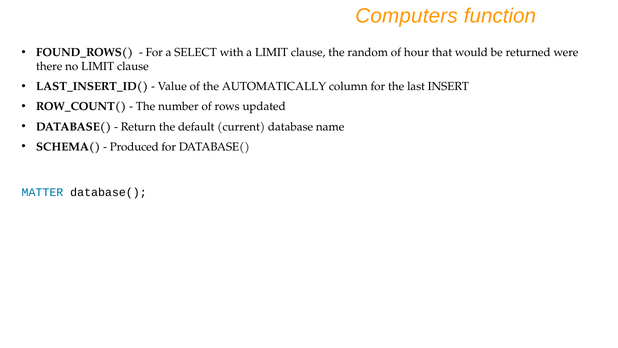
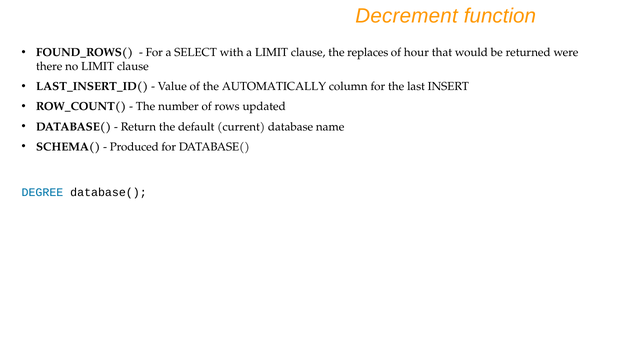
Computers: Computers -> Decrement (407, 16)
random: random -> replaces (368, 52)
MATTER: MATTER -> DEGREE (42, 192)
